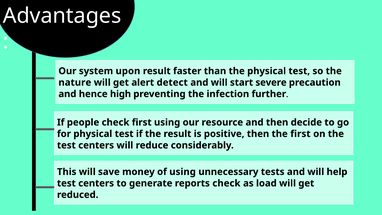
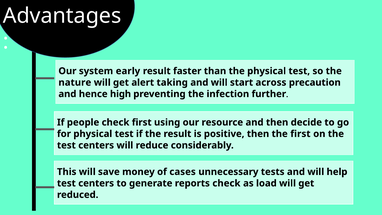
upon: upon -> early (128, 71)
detect: detect -> taking (172, 82)
severe: severe -> across (271, 82)
of using: using -> cases (183, 172)
